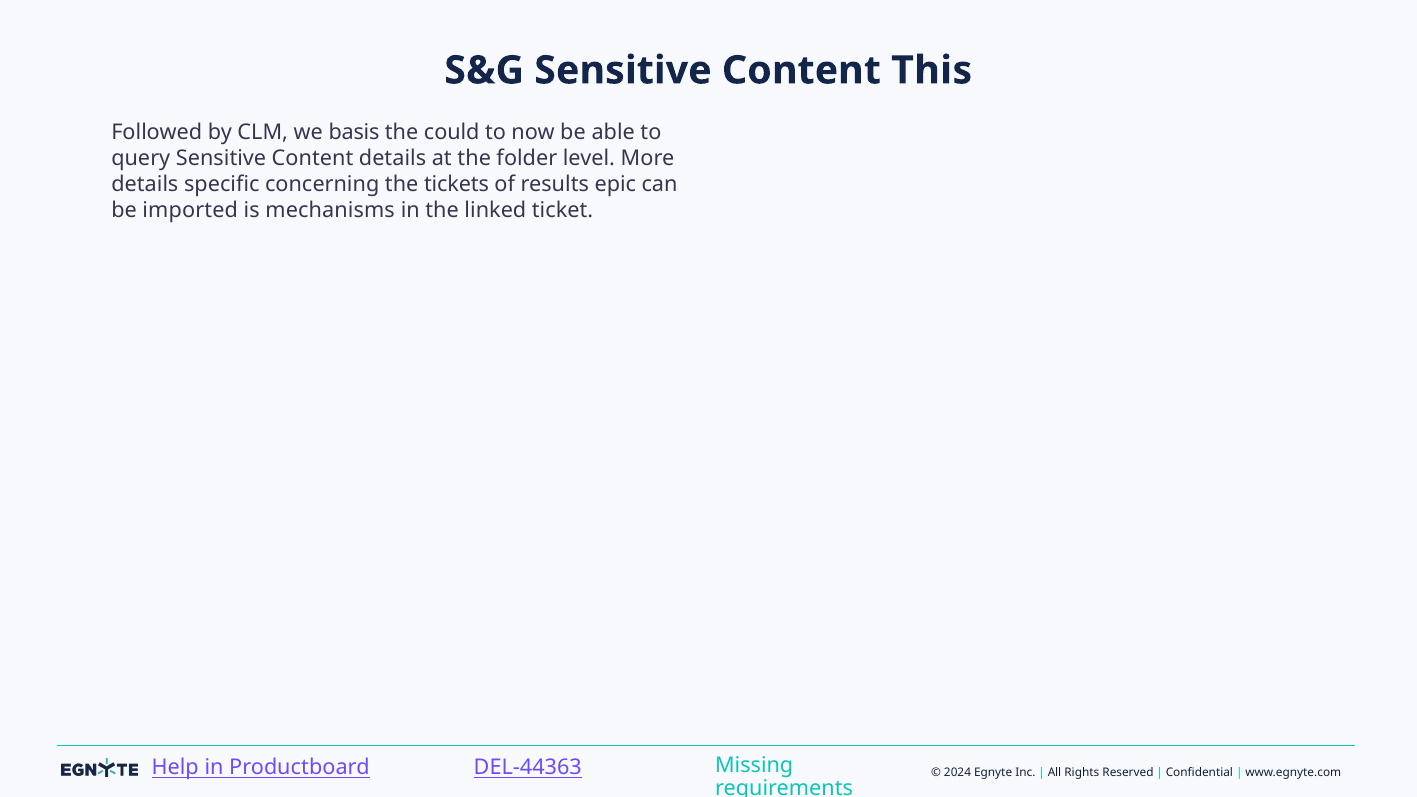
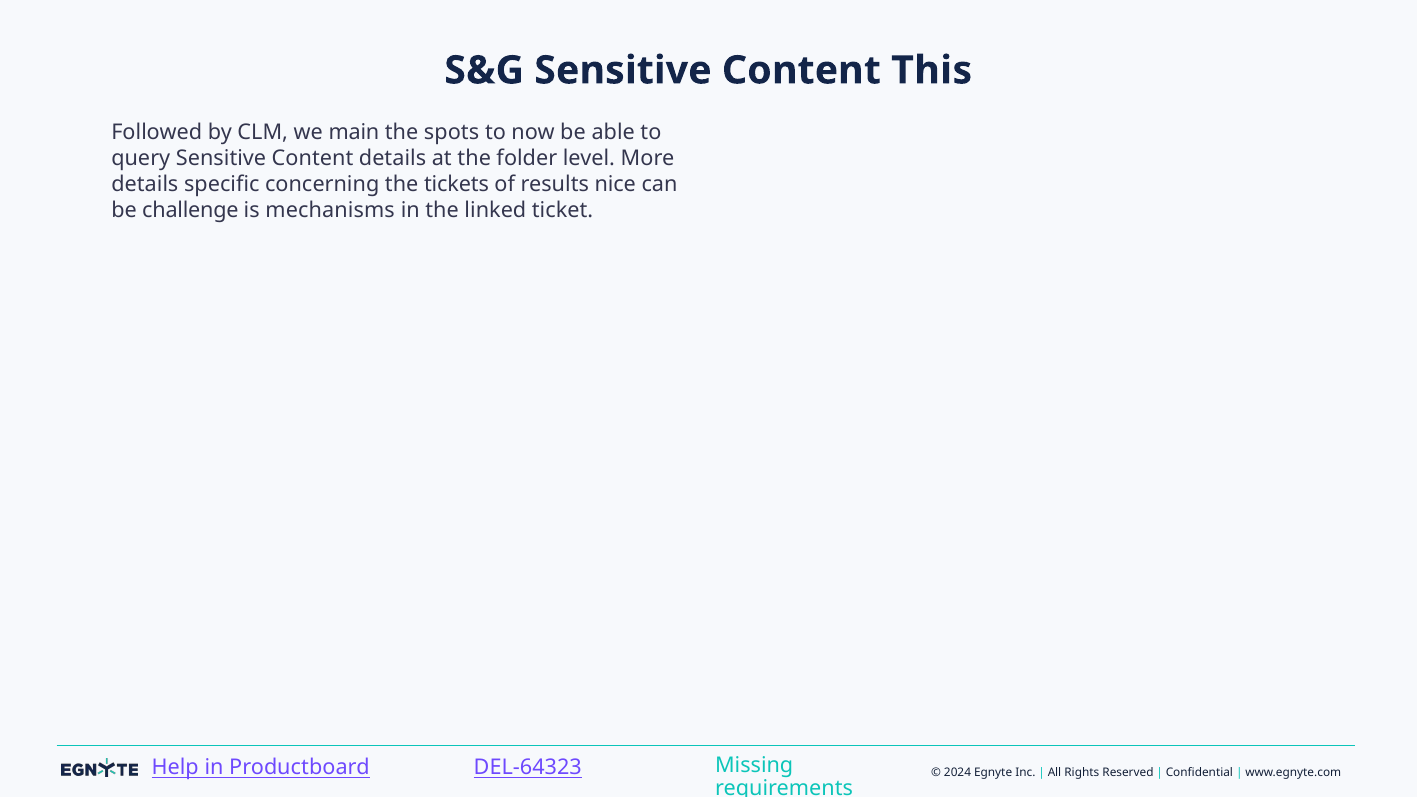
basis: basis -> main (354, 133)
could: could -> spots (452, 133)
epic: epic -> nice (615, 185)
imported: imported -> challenge (190, 211)
DEL-44363: DEL-44363 -> DEL-64323 (528, 768)
